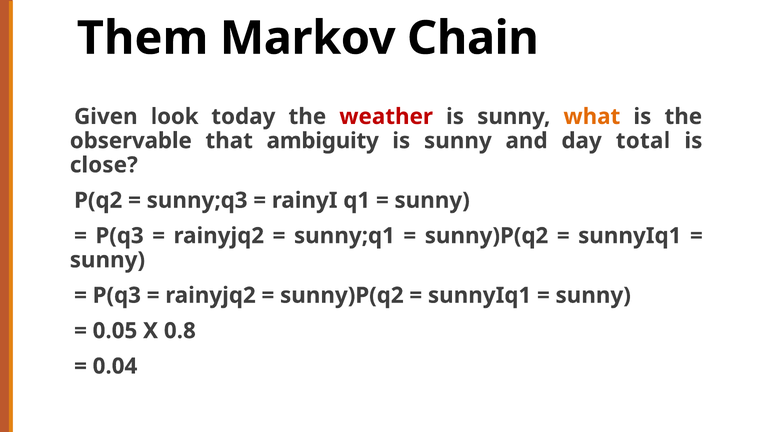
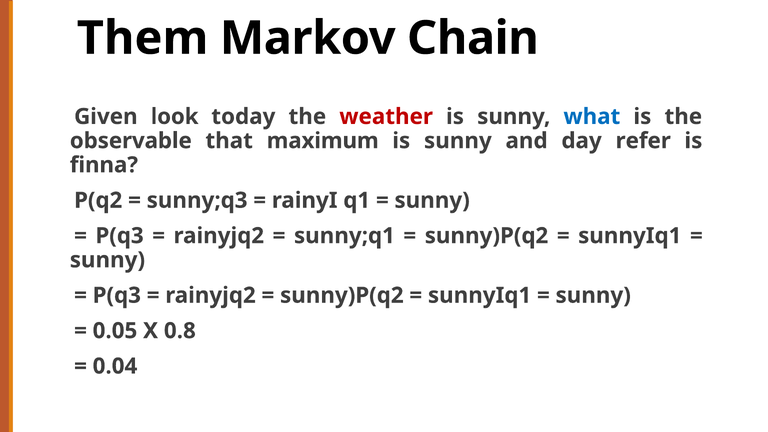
what colour: orange -> blue (592, 117)
ambiguity: ambiguity -> maximum (323, 141)
total: total -> refer (643, 141)
close: close -> finna (104, 165)
